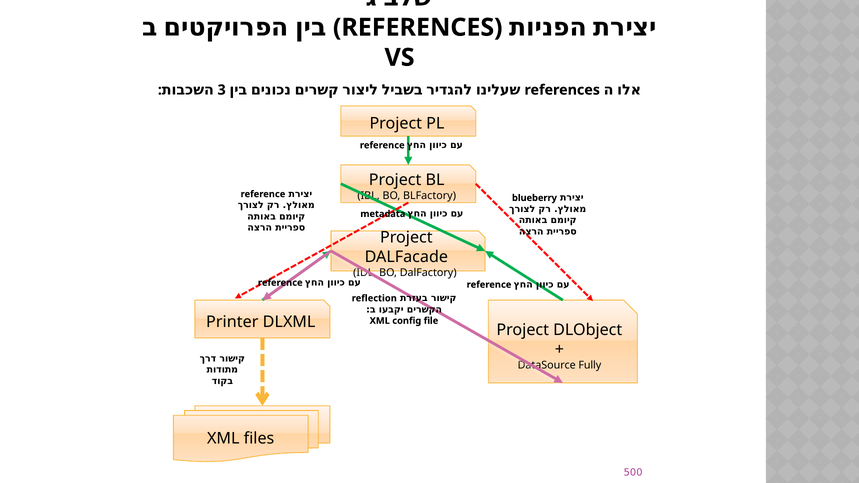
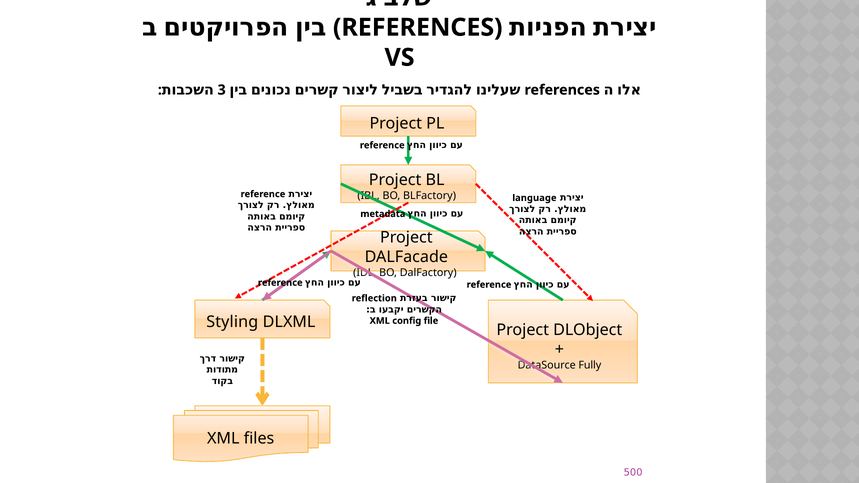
blueberry: blueberry -> language (534, 198)
Printer: Printer -> Styling (232, 322)
